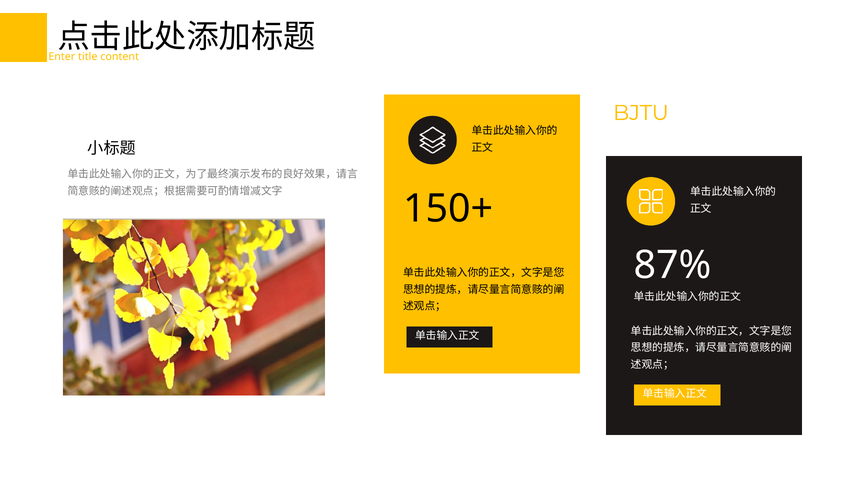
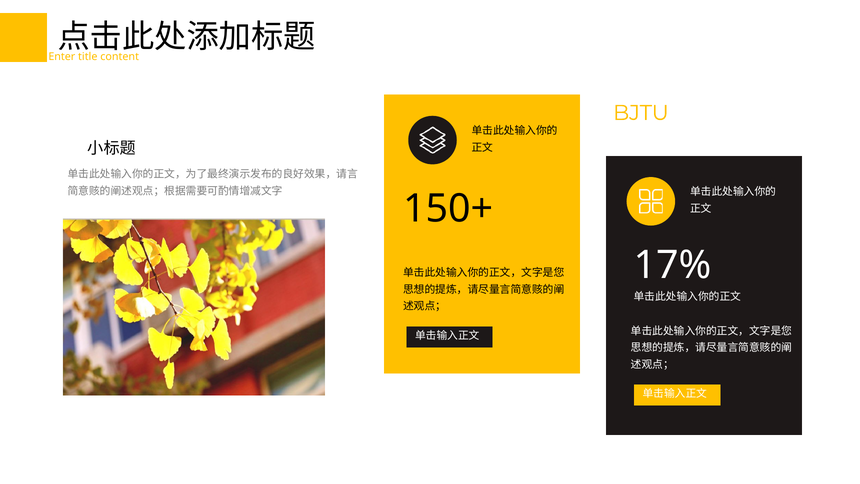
87%: 87% -> 17% (673, 265)
